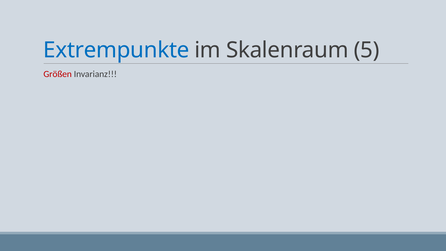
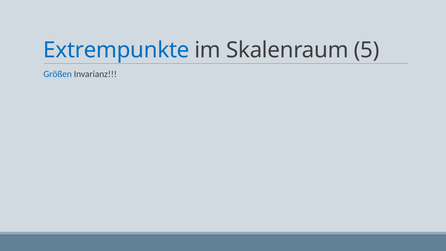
Größen colour: red -> blue (58, 74)
